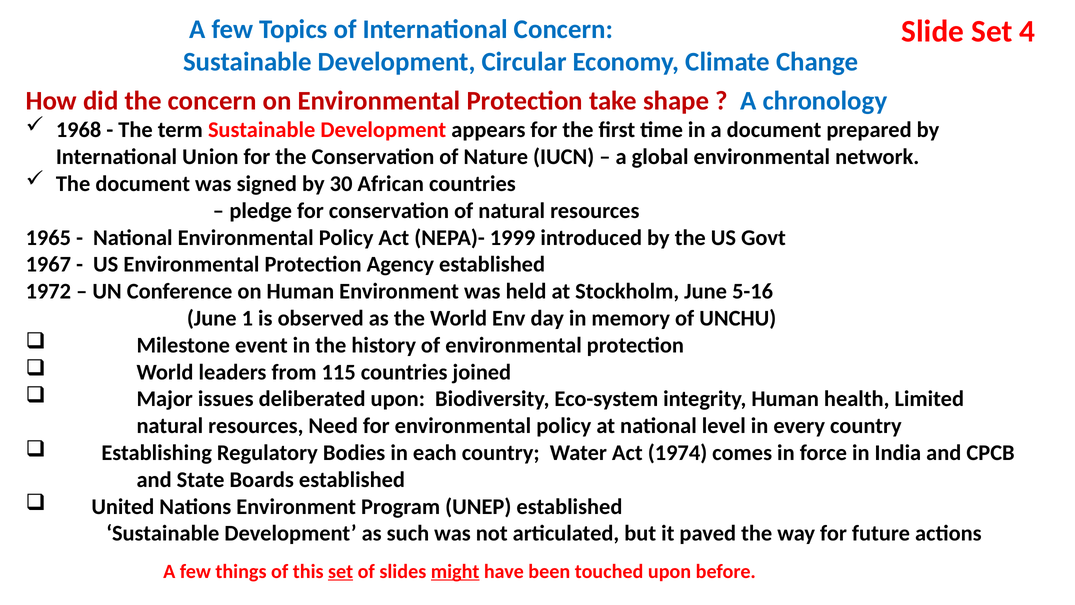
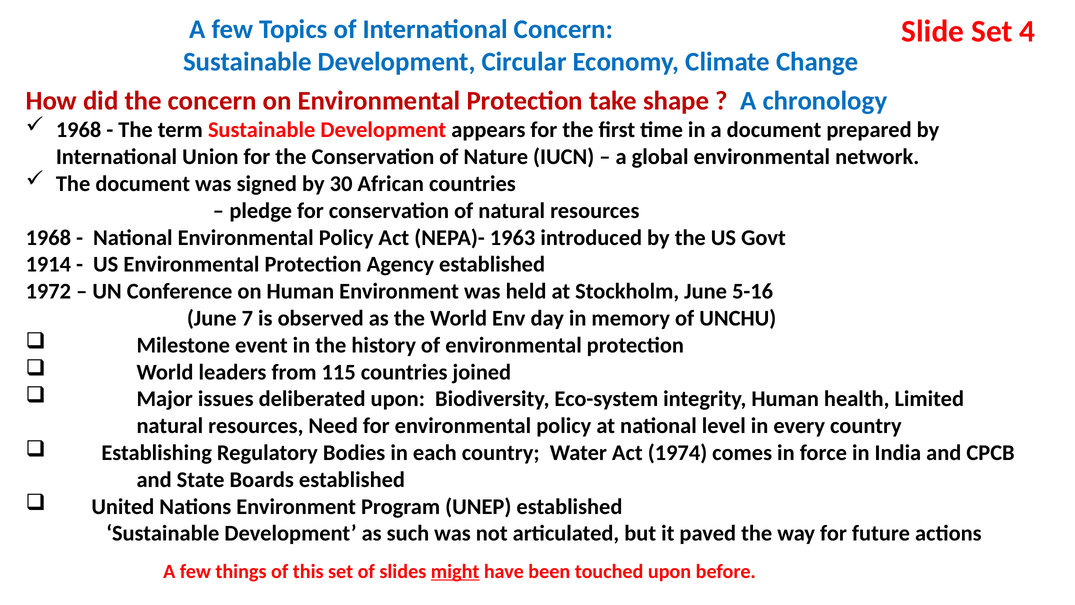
1965: 1965 -> 1968 (48, 237)
1999: 1999 -> 1963 (513, 237)
1967: 1967 -> 1914 (48, 264)
1: 1 -> 7 (247, 318)
set underline: present -> none (341, 571)
